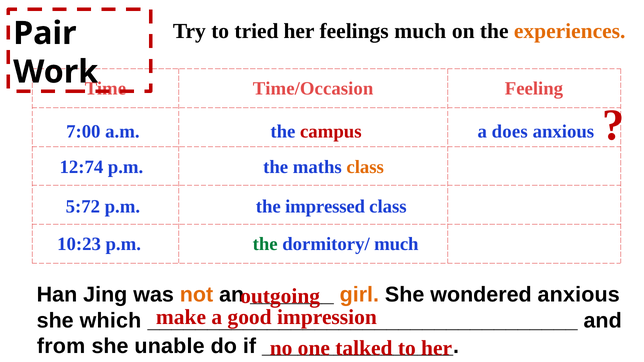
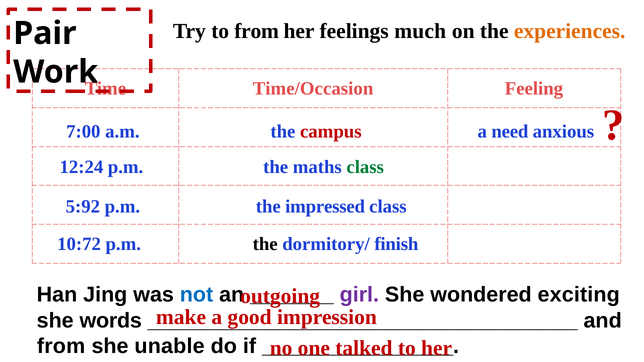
to tried: tried -> from (257, 31)
does: does -> need (510, 132)
12:74: 12:74 -> 12:24 (81, 167)
class colour: orange -> green (365, 167)
5:72: 5:72 -> 5:92 (83, 207)
10:23: 10:23 -> 10:72 (79, 244)
the colour: green -> black (265, 244)
dormitory/ much: much -> finish (396, 244)
not colour: orange -> blue (197, 295)
girl colour: orange -> purple (359, 295)
wondered anxious: anxious -> exciting (579, 295)
which: which -> words (111, 321)
